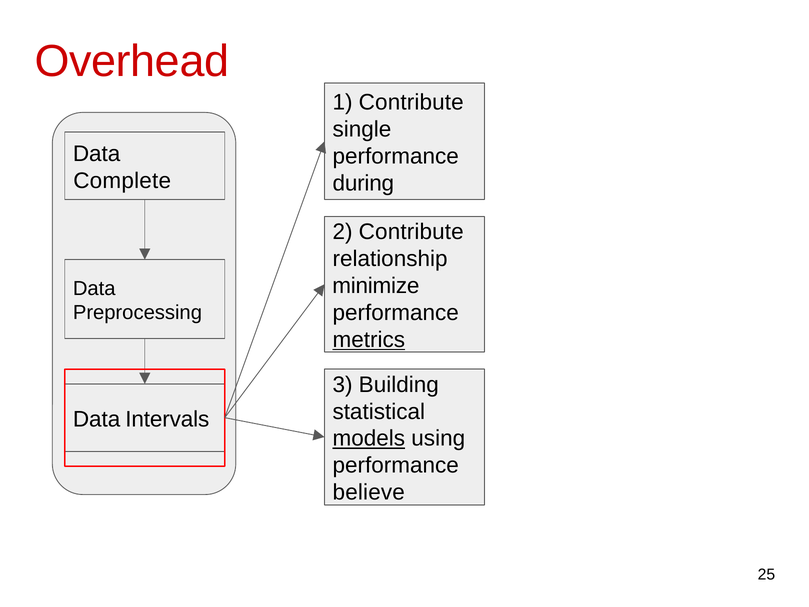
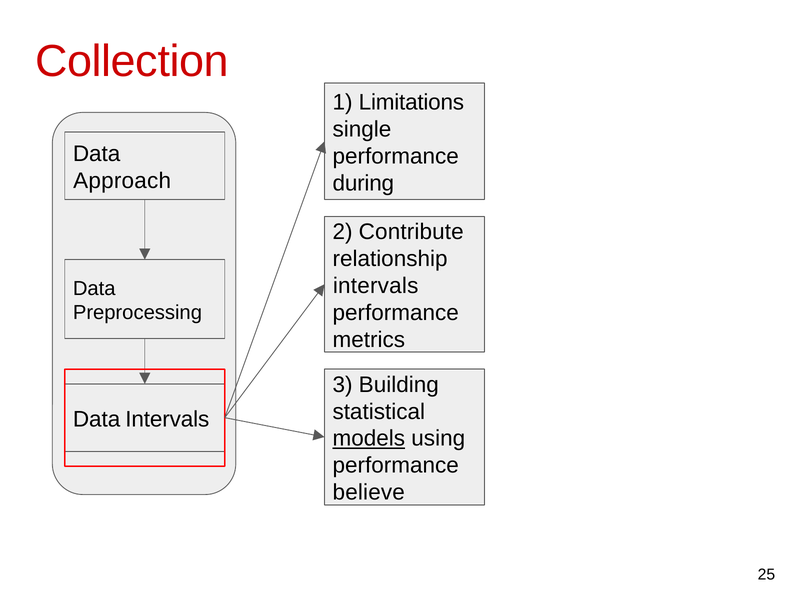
Overhead: Overhead -> Collection (132, 61)
1 Contribute: Contribute -> Limitations (411, 102)
Complete: Complete -> Approach (122, 181)
minimize: minimize -> intervals (376, 286)
metrics underline: present -> none (369, 340)
